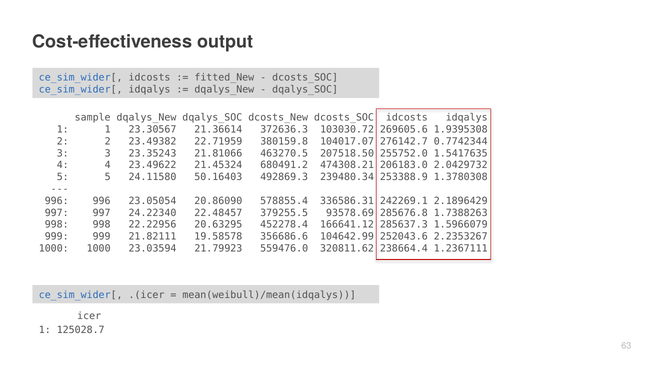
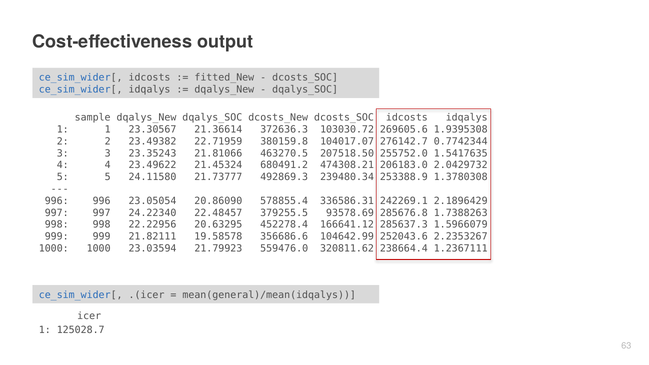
50.16403: 50.16403 -> 21.73777 (218, 177)
mean(weibull)/mean(idqalys: mean(weibull)/mean(idqalys -> mean(general)/mean(idqalys (269, 295)
